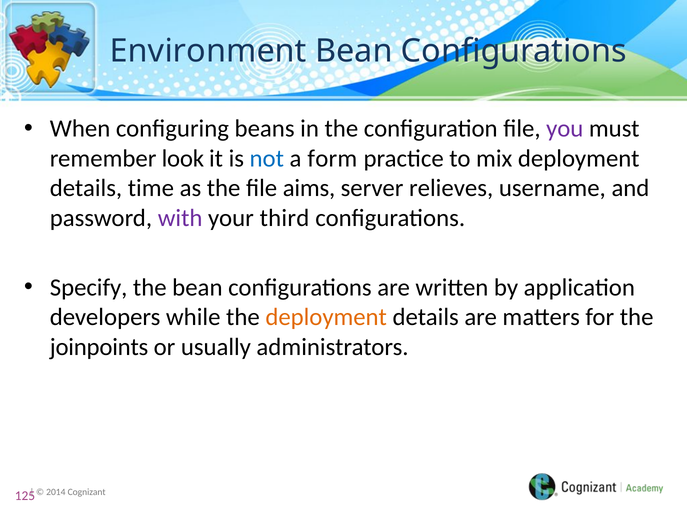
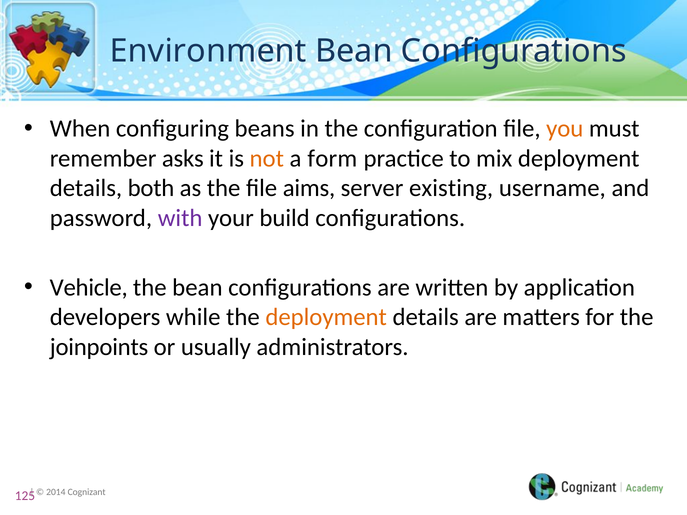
you colour: purple -> orange (565, 129)
look: look -> asks (183, 159)
not colour: blue -> orange (267, 159)
time: time -> both (151, 188)
relieves: relieves -> existing (451, 188)
third: third -> build (285, 218)
Specify: Specify -> Vehicle (89, 287)
